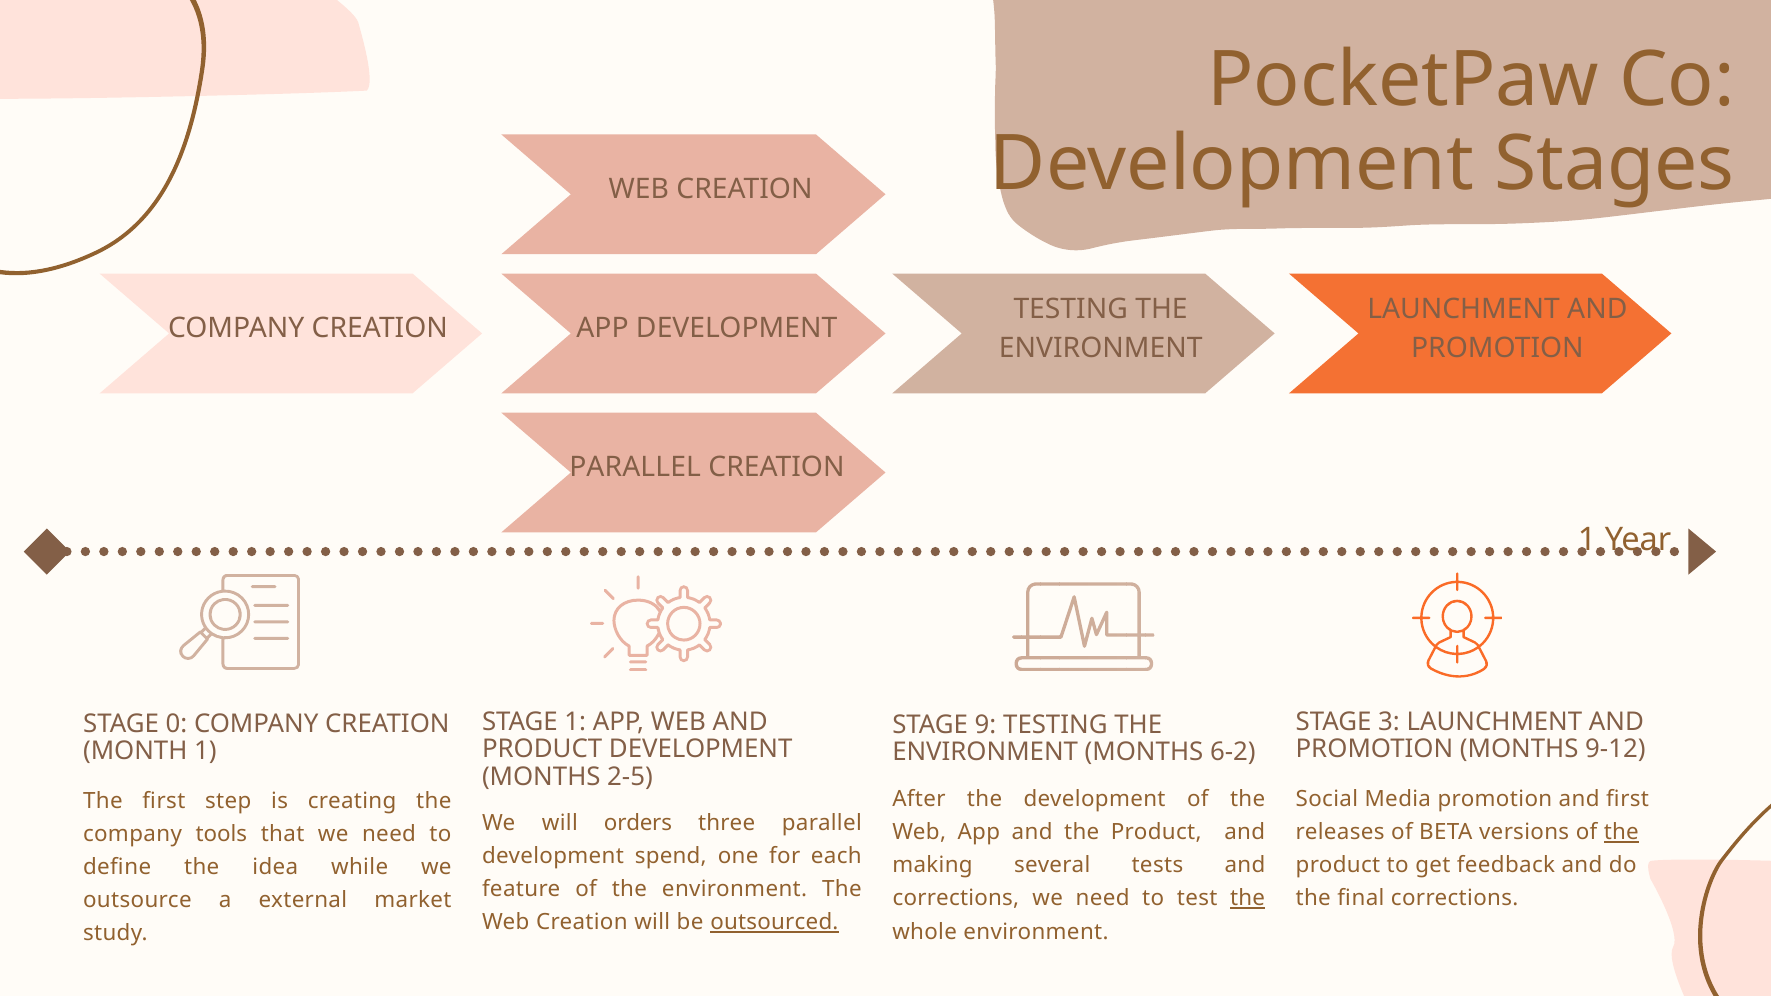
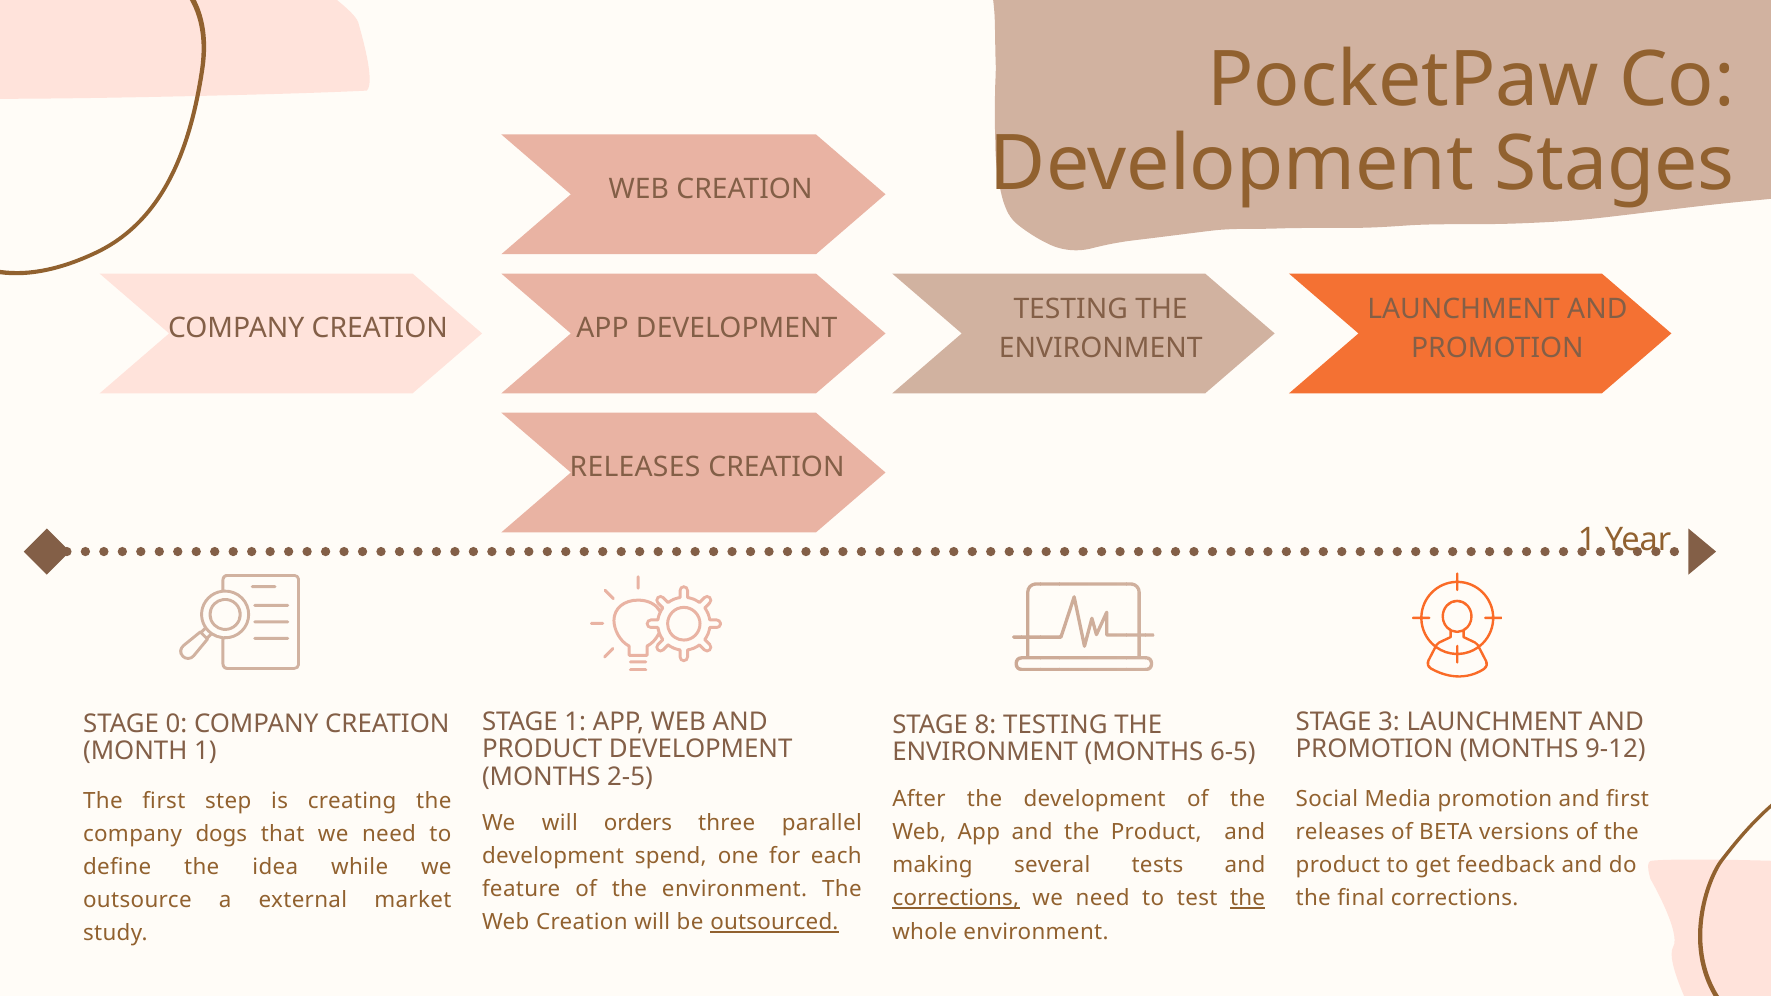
PARALLEL: PARALLEL -> RELEASES (635, 468)
9: 9 -> 8 (986, 725)
6-2: 6-2 -> 6-5 (1233, 753)
the underline: present -> none (1621, 832)
tools: tools -> dogs (221, 834)
corrections underline: none -> present (956, 899)
